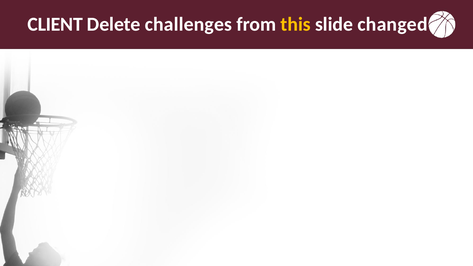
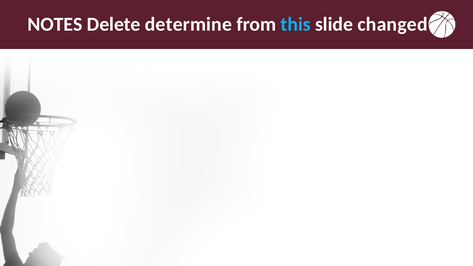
CLIENT: CLIENT -> NOTES (55, 24)
challenges: challenges -> determine (188, 24)
this colour: yellow -> light blue (296, 24)
